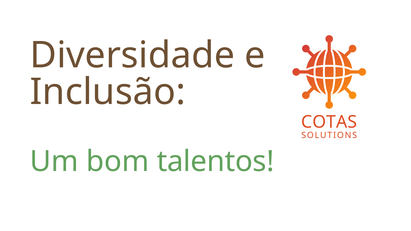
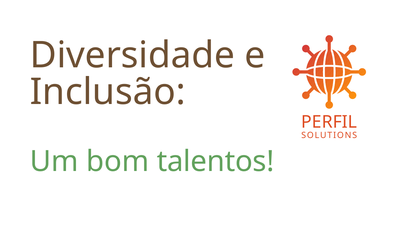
COTAS: COTAS -> PERFIL (329, 122)
